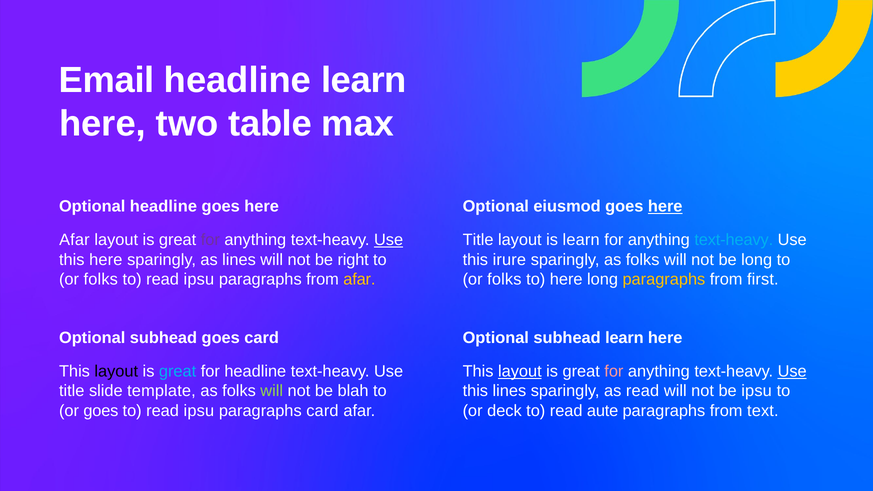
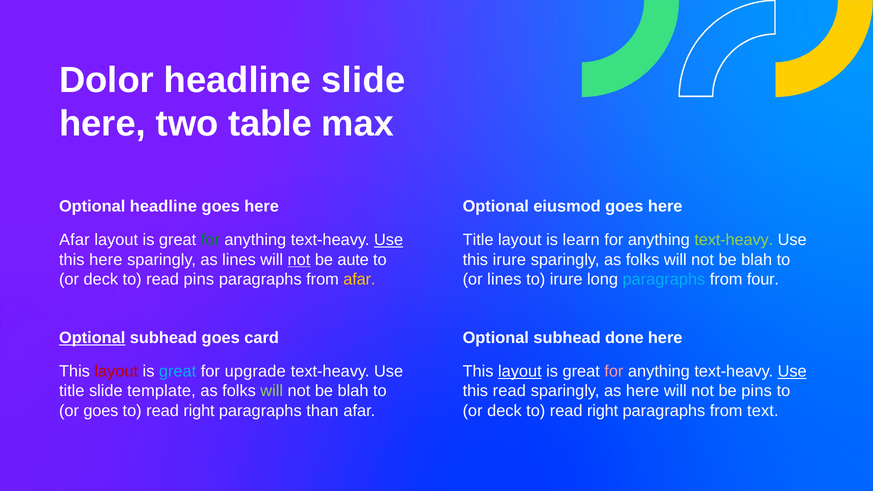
Email: Email -> Dolor (106, 80)
headline learn: learn -> slide (364, 80)
here underline: present -> none (665, 206)
for colour: purple -> green (210, 240)
text-heavy colour: light blue -> light green (734, 240)
not underline: none -> present (299, 260)
right: right -> aute (353, 260)
long: long -> blah (757, 260)
folks: folks -> deck (101, 279)
ipsu: ipsu -> pins (199, 279)
folks: folks -> lines (504, 279)
to here: here -> irure (566, 279)
paragraphs colour: yellow -> light blue (664, 279)
first: first -> four (763, 279)
Optional underline: none -> present (92, 338)
subhead learn: learn -> done (624, 338)
layout colour: black -> red (116, 371)
for headline: headline -> upgrade (255, 371)
this lines: lines -> read (509, 391)
as read: read -> here (643, 391)
be ipsu: ipsu -> pins (757, 391)
ipsu: ipsu -> right (199, 411)
paragraphs card: card -> than (322, 411)
aute: aute -> right (603, 411)
